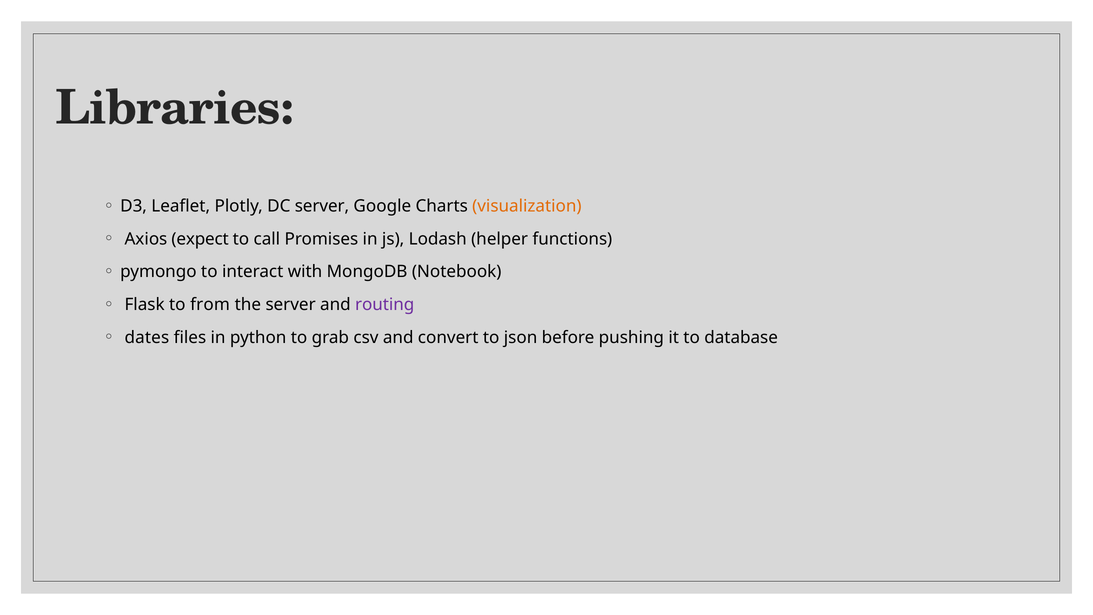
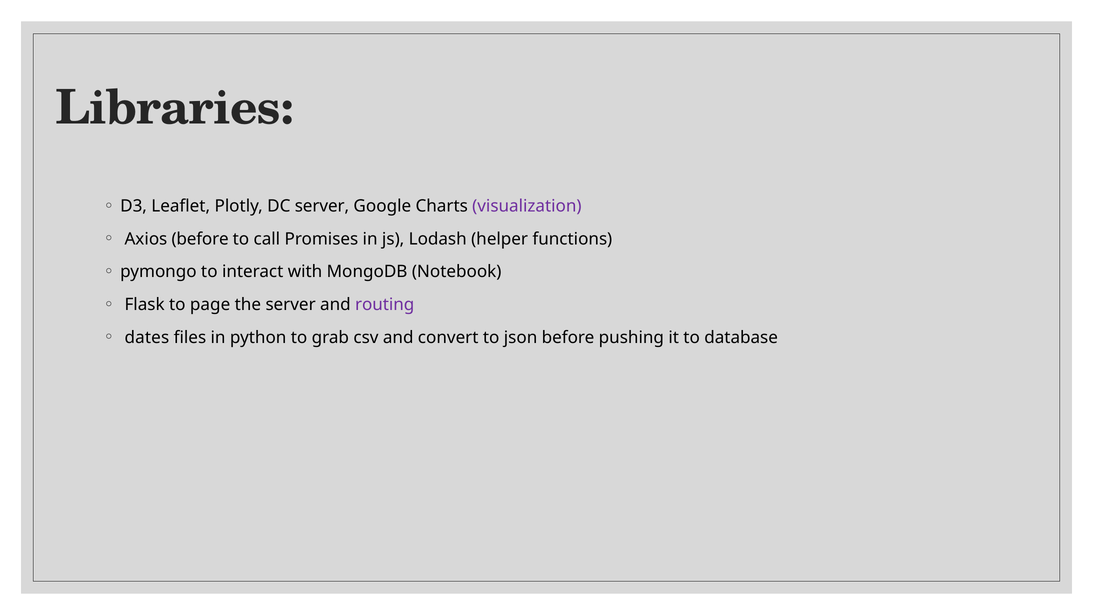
visualization colour: orange -> purple (527, 206)
Axios expect: expect -> before (200, 239)
from: from -> page (210, 304)
